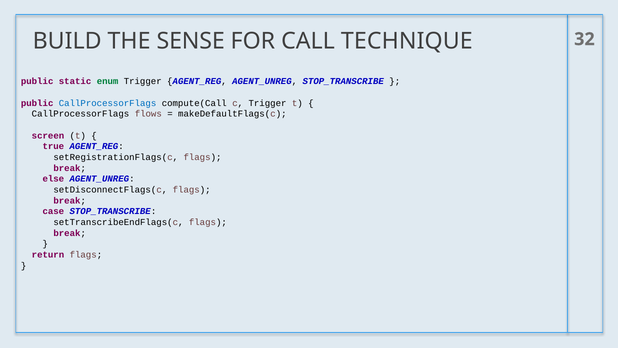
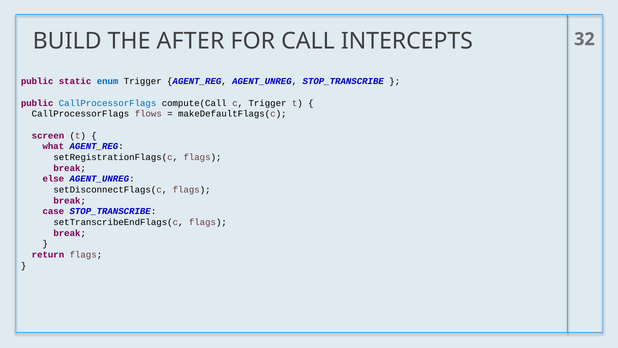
SENSE: SENSE -> AFTER (190, 41)
TECHNIQUE: TECHNIQUE -> INTERCEPTS (407, 41)
enum colour: green -> blue (108, 81)
true: true -> what (53, 146)
